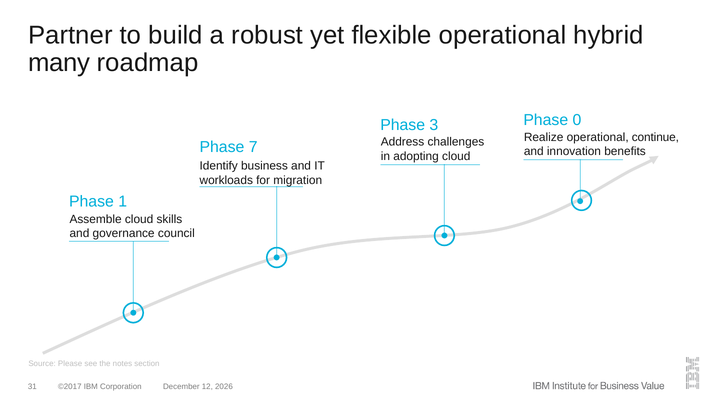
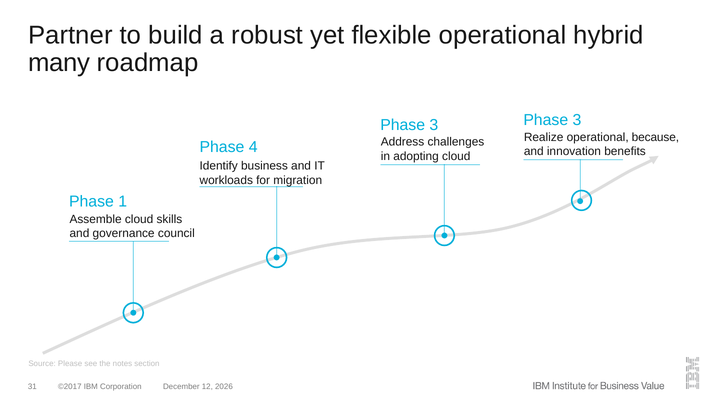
0: 0 -> 3 (577, 120)
continue: continue -> because (655, 137)
7: 7 -> 4 (253, 147)
